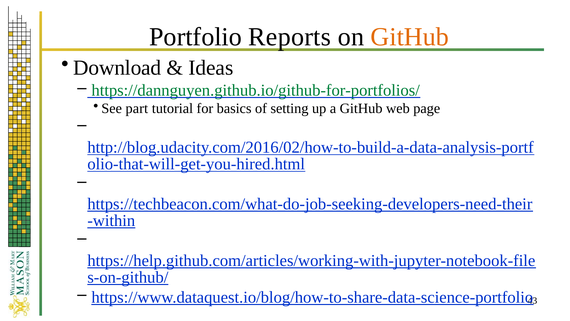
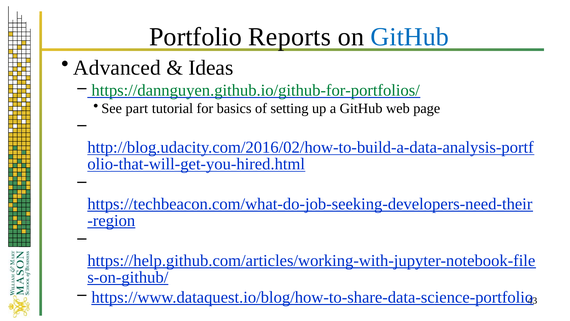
GitHub colour: orange -> blue (410, 37)
Download: Download -> Advanced (117, 68)
within: within -> region (111, 220)
